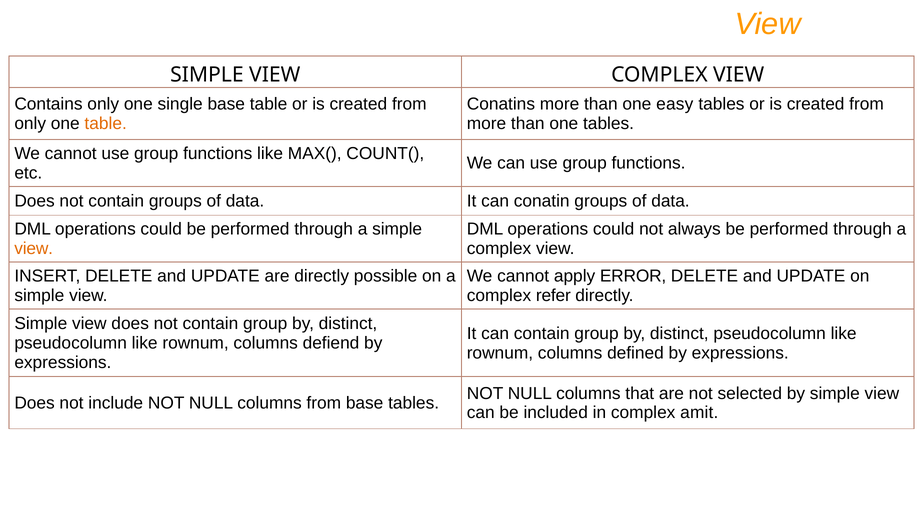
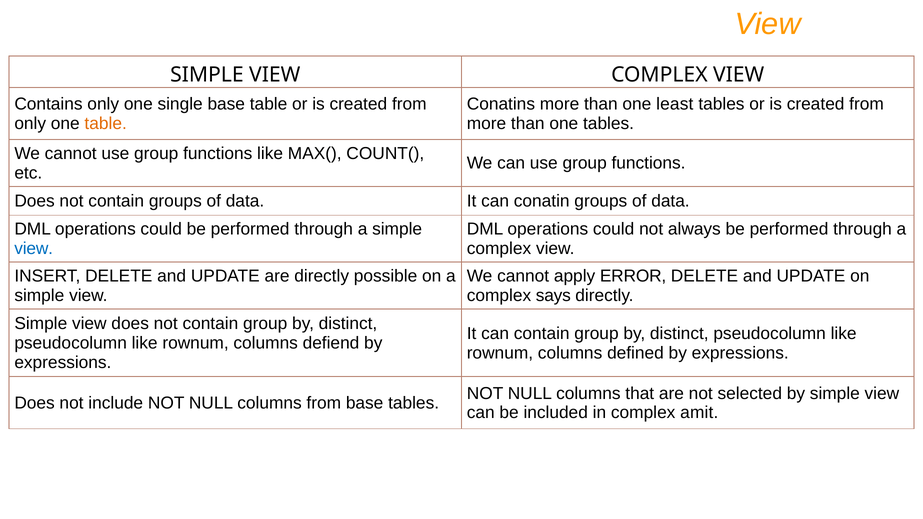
easy: easy -> least (675, 104)
view colour: orange -> blue (34, 249)
refer: refer -> says (553, 296)
